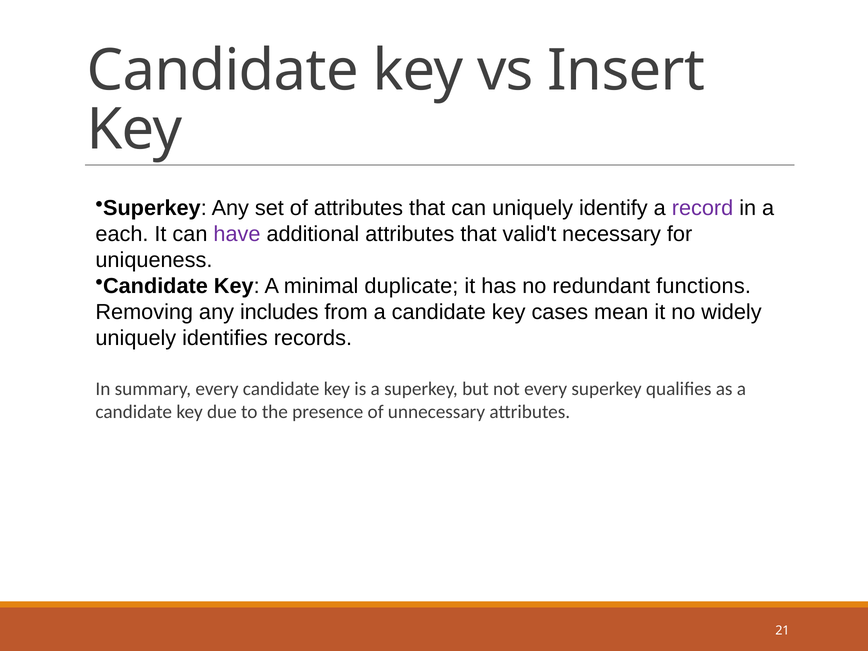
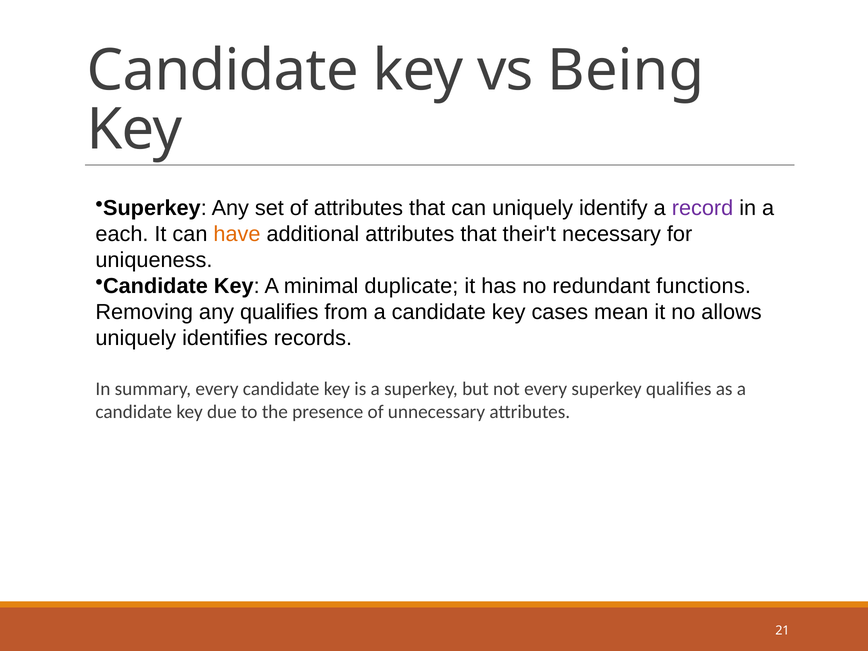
Insert: Insert -> Being (626, 71)
have colour: purple -> orange (237, 234)
valid't: valid't -> their't (529, 234)
any includes: includes -> qualifies (279, 312)
widely: widely -> allows (732, 312)
